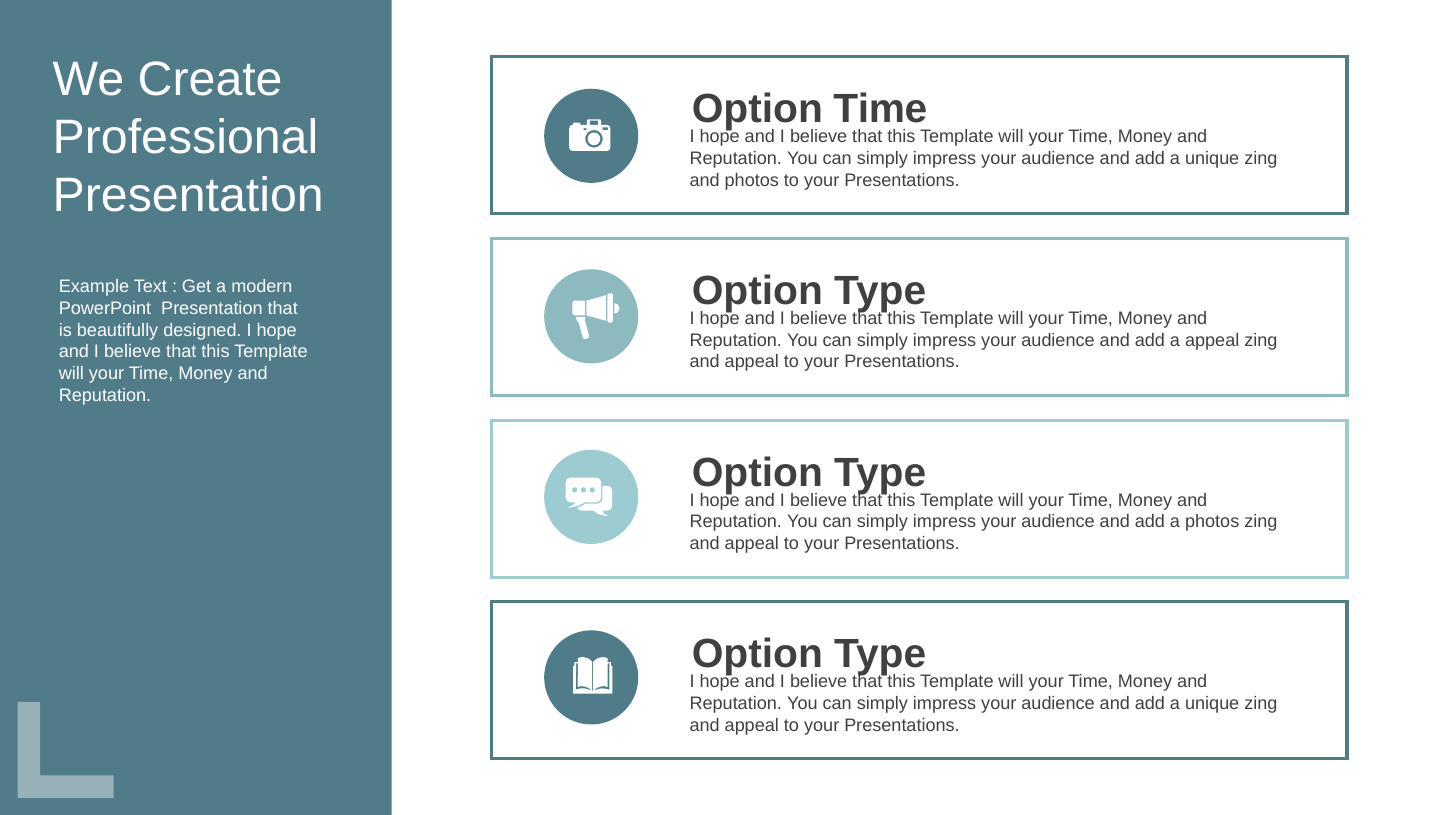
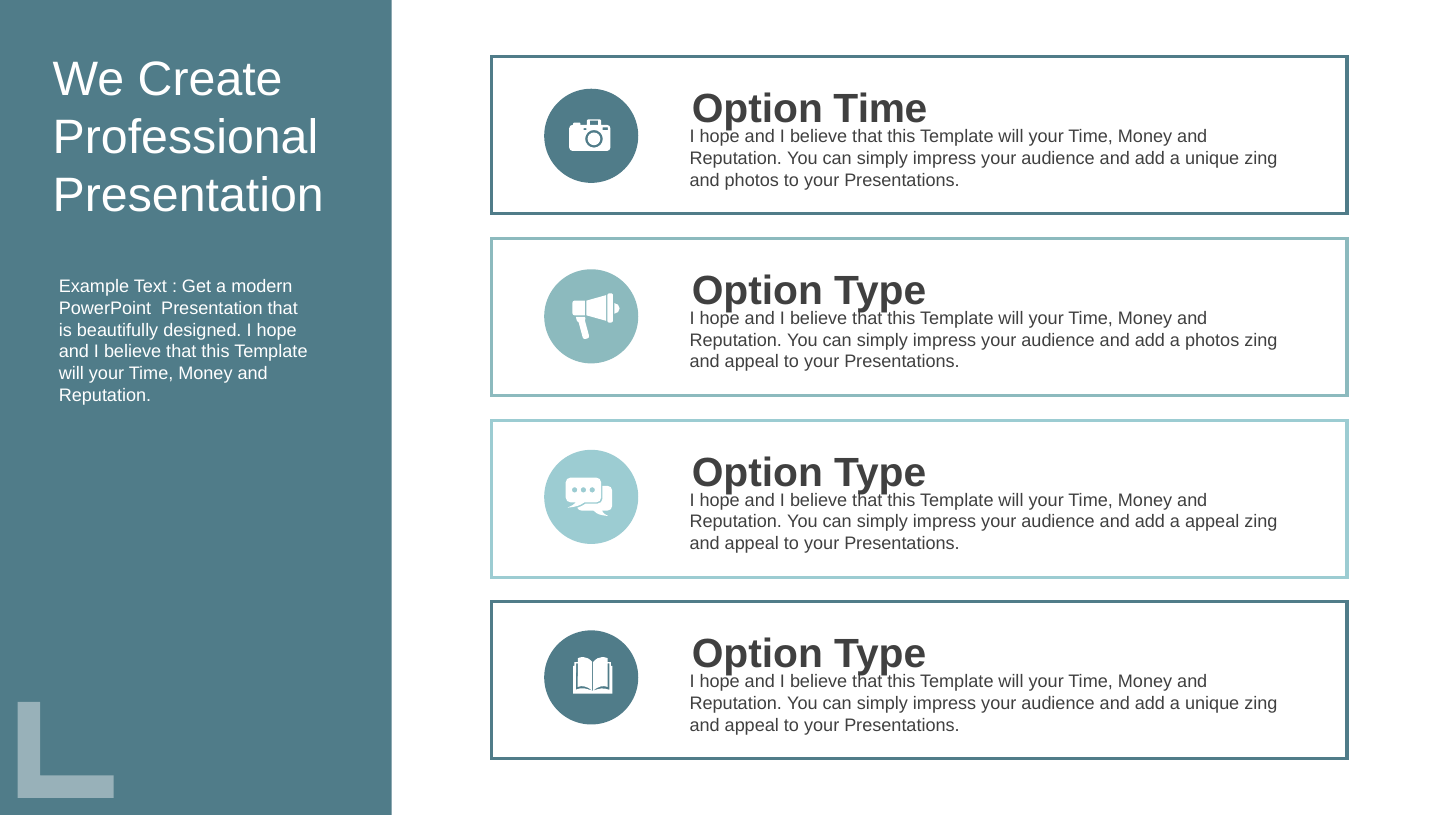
a appeal: appeal -> photos (1212, 340)
a photos: photos -> appeal (1212, 522)
